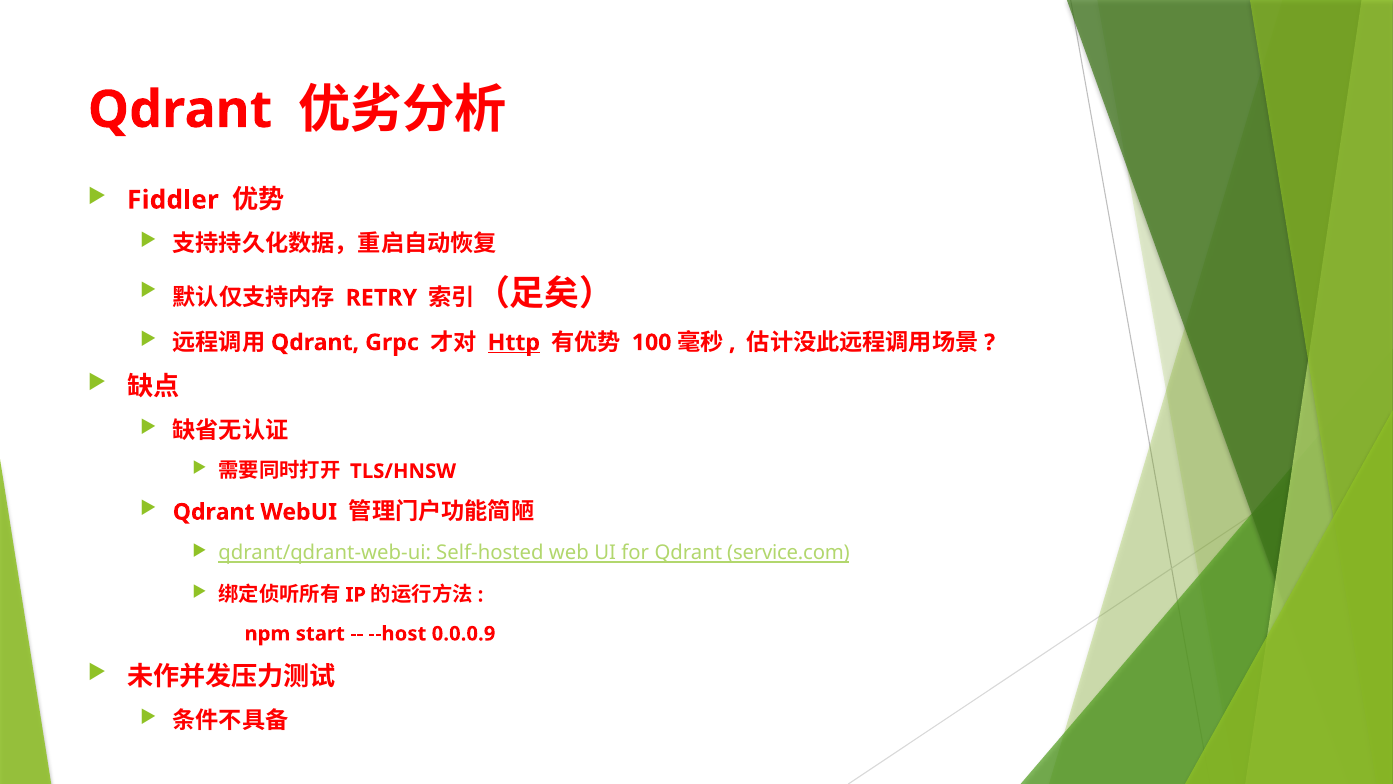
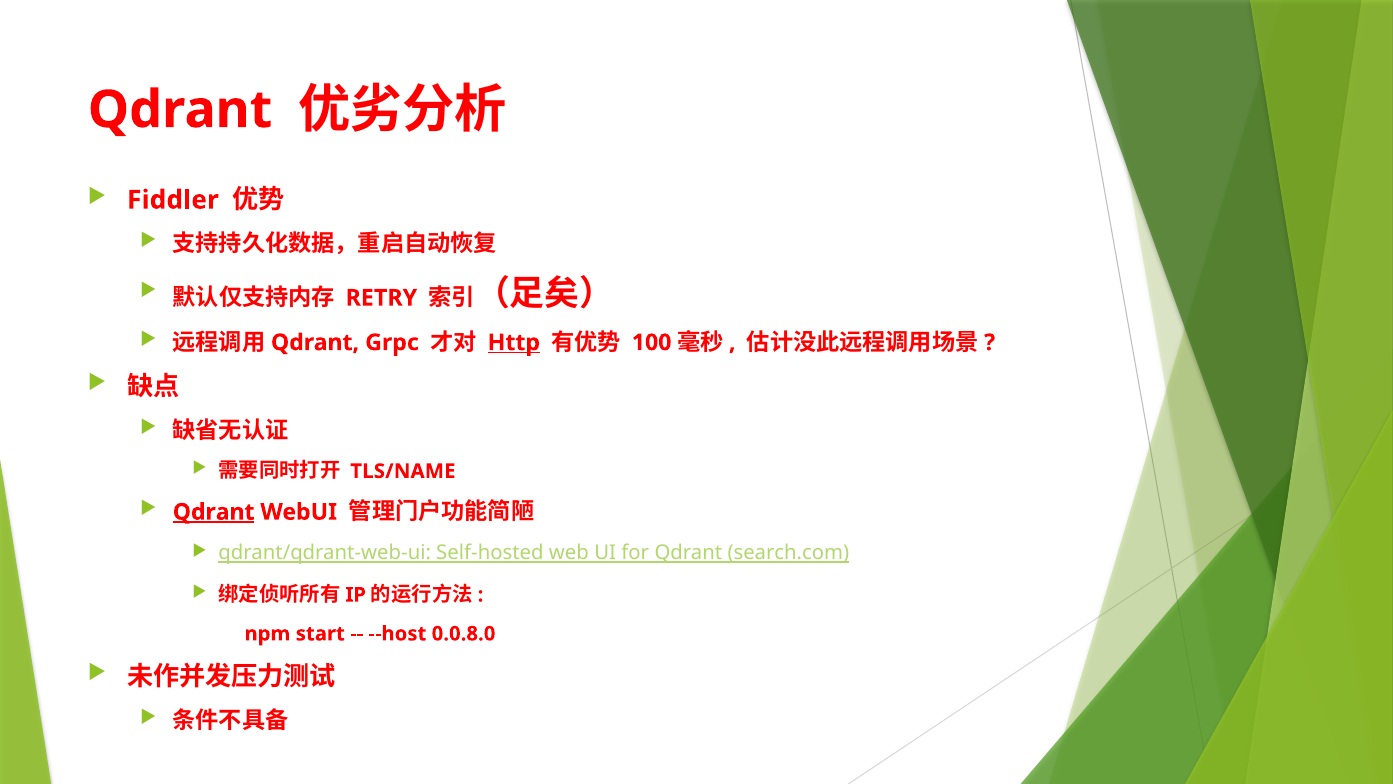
TLS/HNSW: TLS/HNSW -> TLS/NAME (403, 471)
Qdrant underline: none -> present (214, 512)
service.com: service.com -> search.com (788, 552)
0.0.0.9: 0.0.0.9 -> 0.0.8.0 (464, 633)
